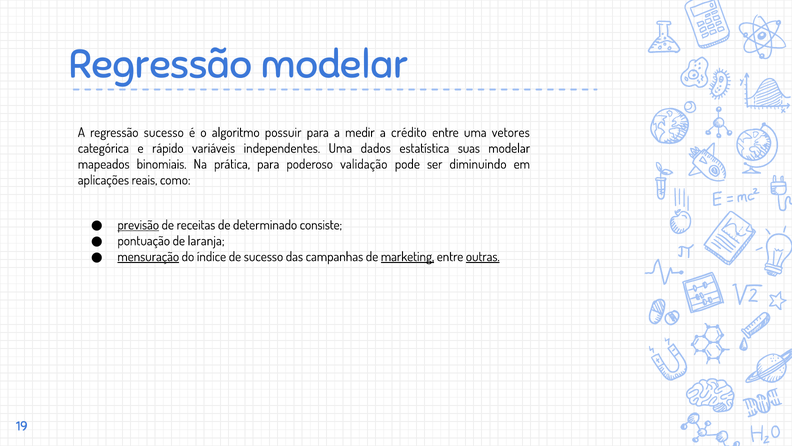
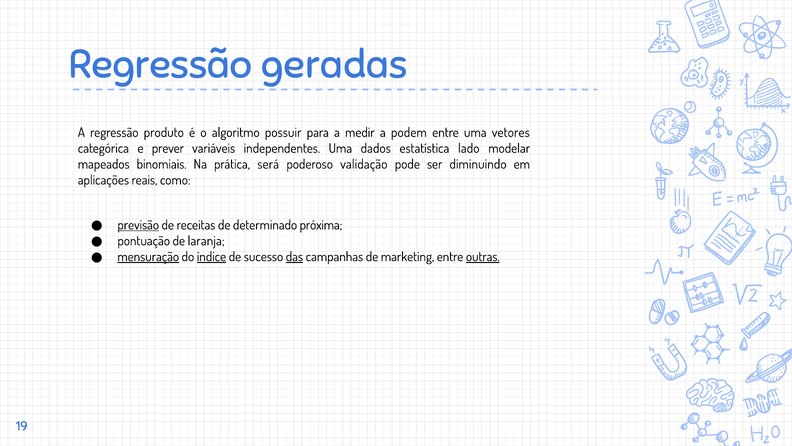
Regressão modelar: modelar -> geradas (334, 65)
regressão sucesso: sucesso -> produto (164, 132)
crédito: crédito -> podem (409, 132)
rápido: rápido -> prever (168, 148)
suas: suas -> lado (469, 148)
prática para: para -> será (268, 164)
consiste: consiste -> próxima (321, 225)
índice underline: none -> present (211, 257)
das underline: none -> present (294, 257)
marketing underline: present -> none (408, 257)
